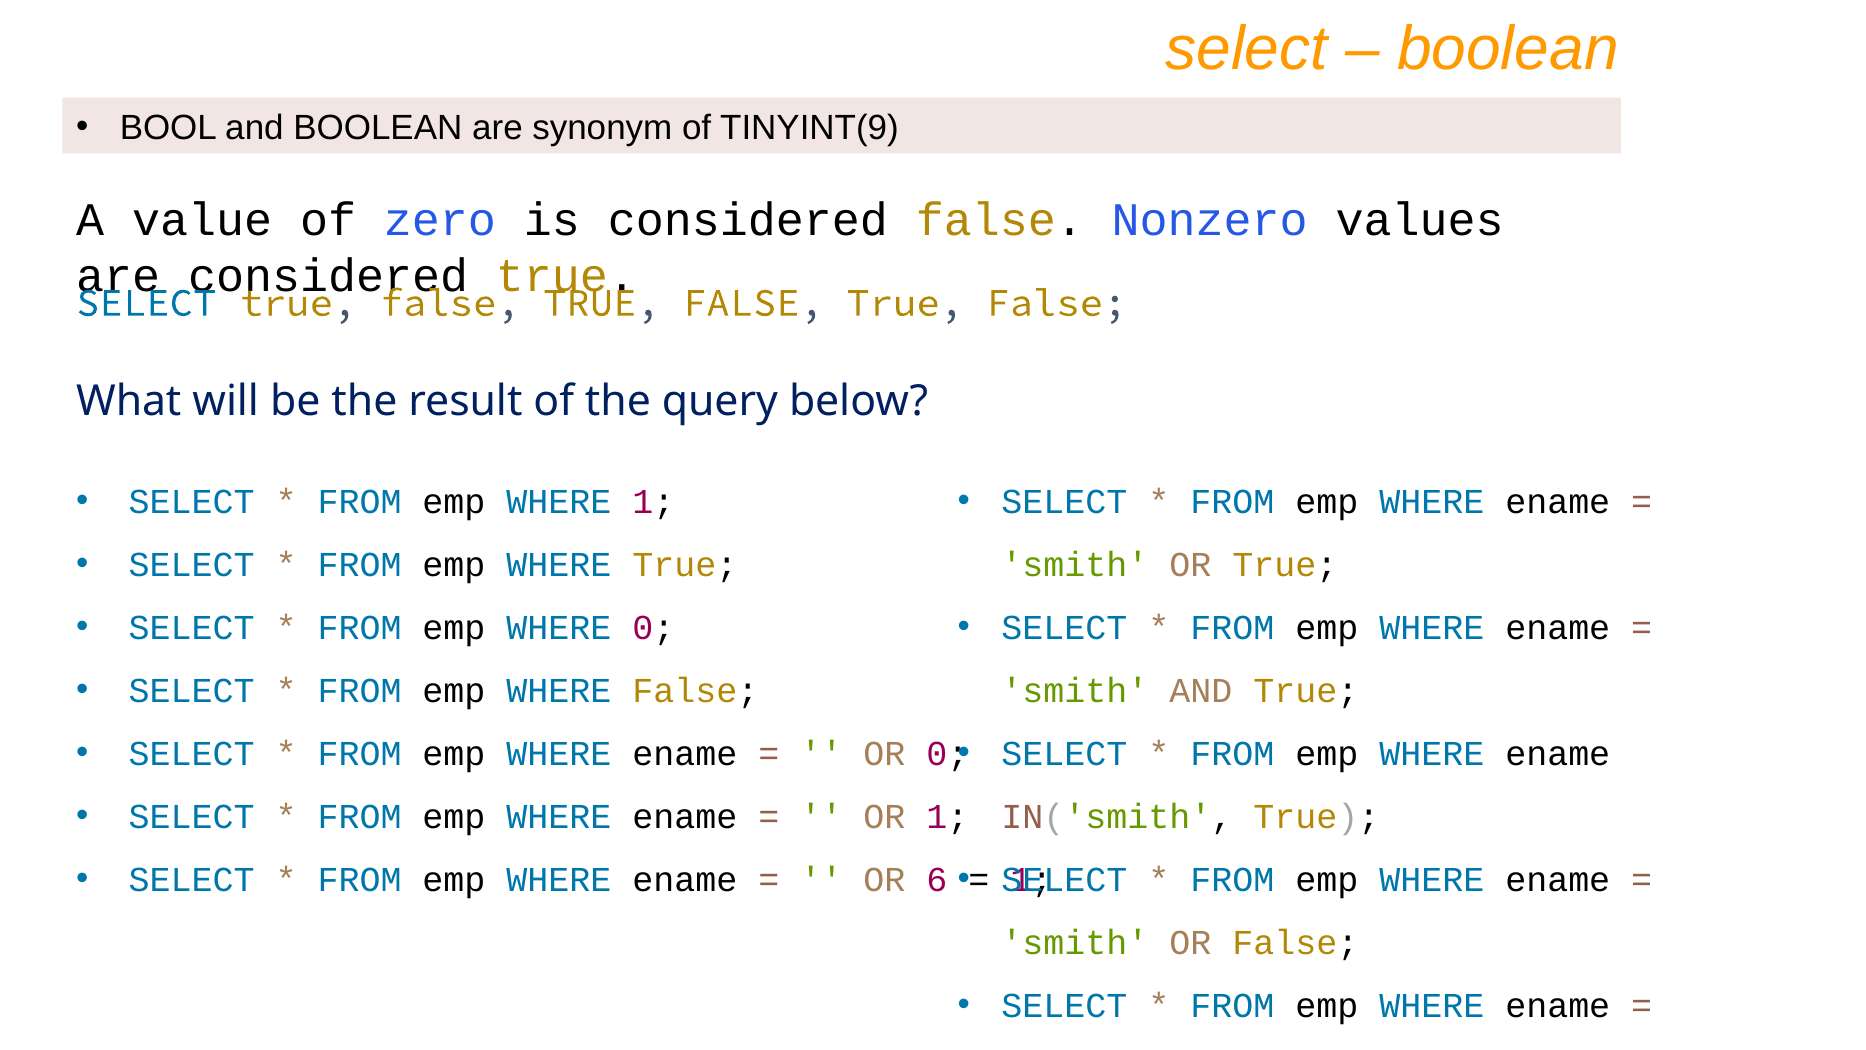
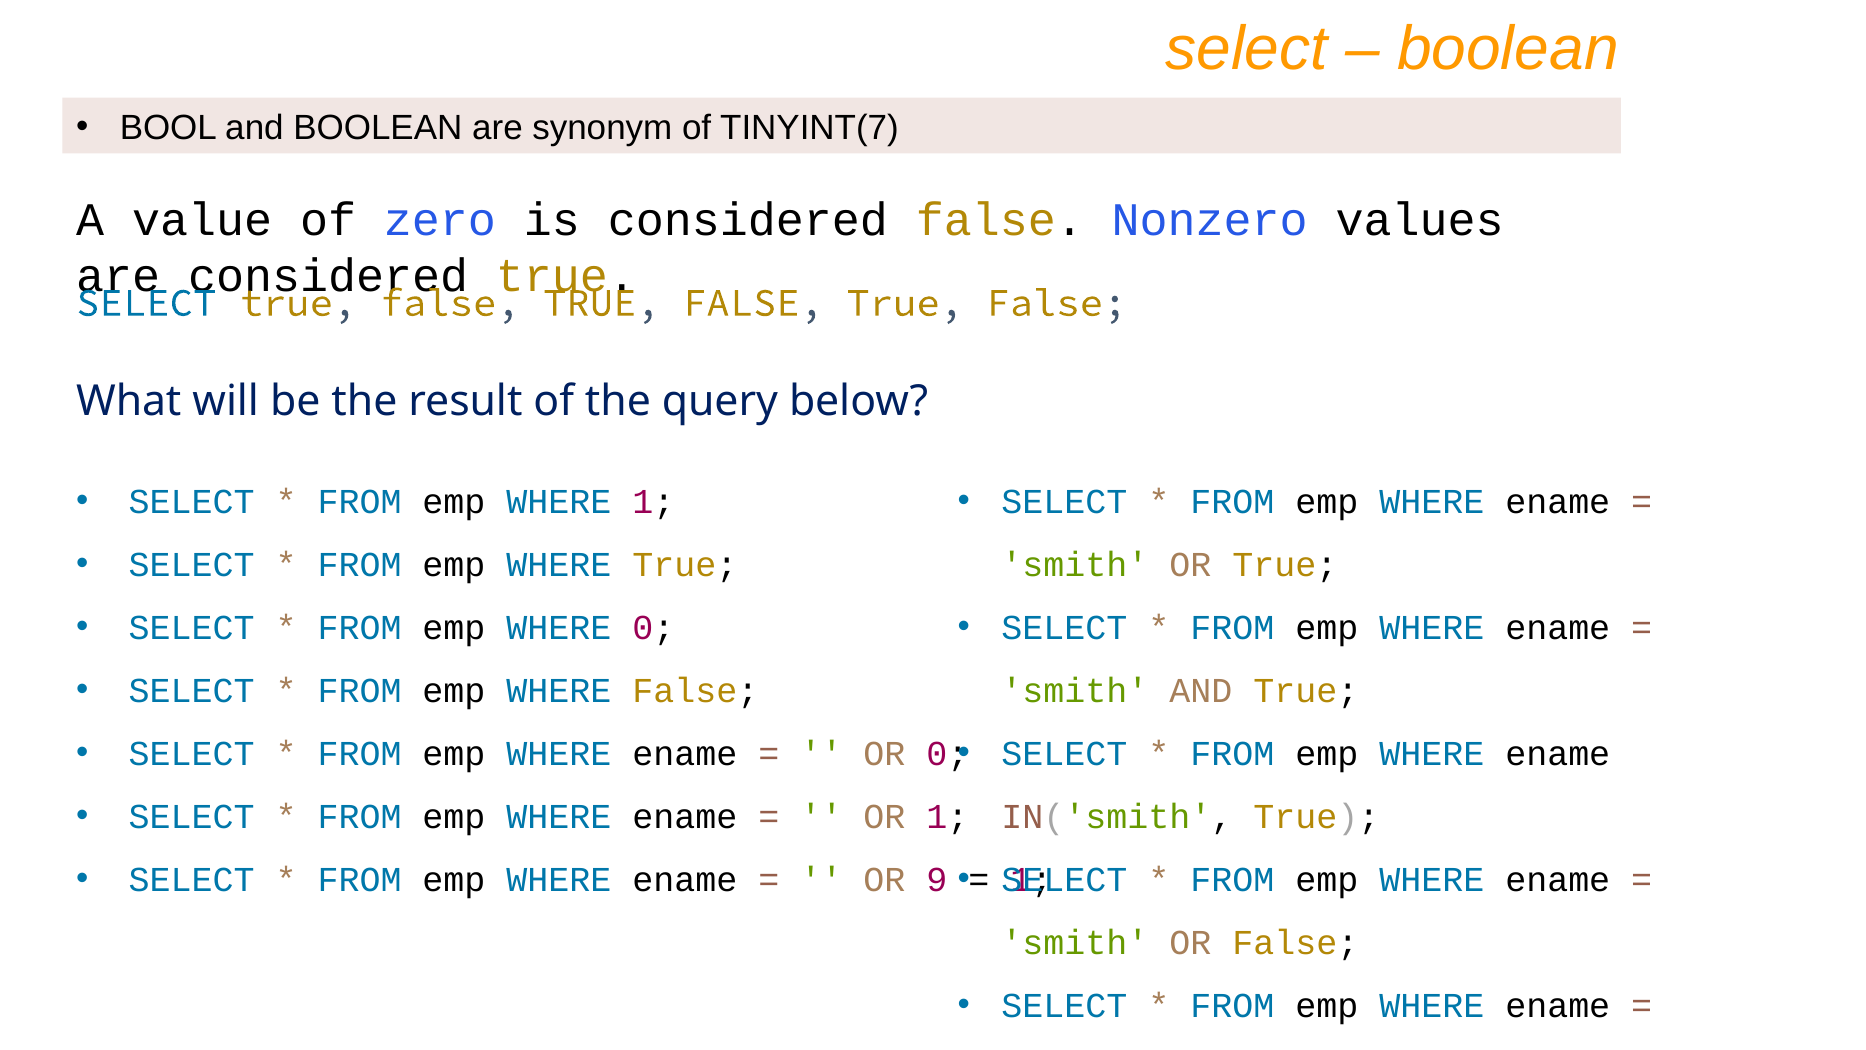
TINYINT(9: TINYINT(9 -> TINYINT(7 (809, 128)
6: 6 -> 9 (937, 880)
